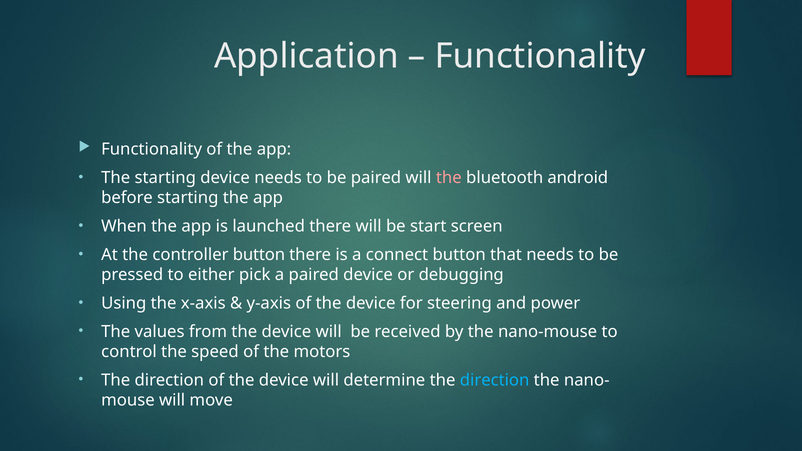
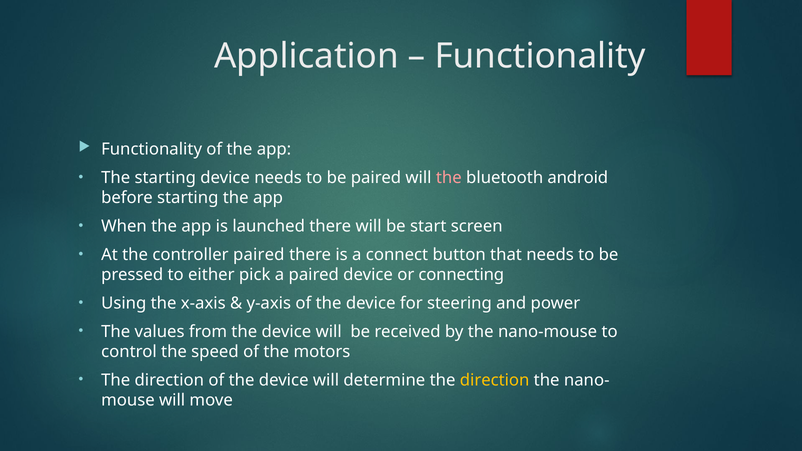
controller button: button -> paired (259, 255)
debugging: debugging -> connecting (461, 275)
direction colour: light blue -> yellow (495, 380)
